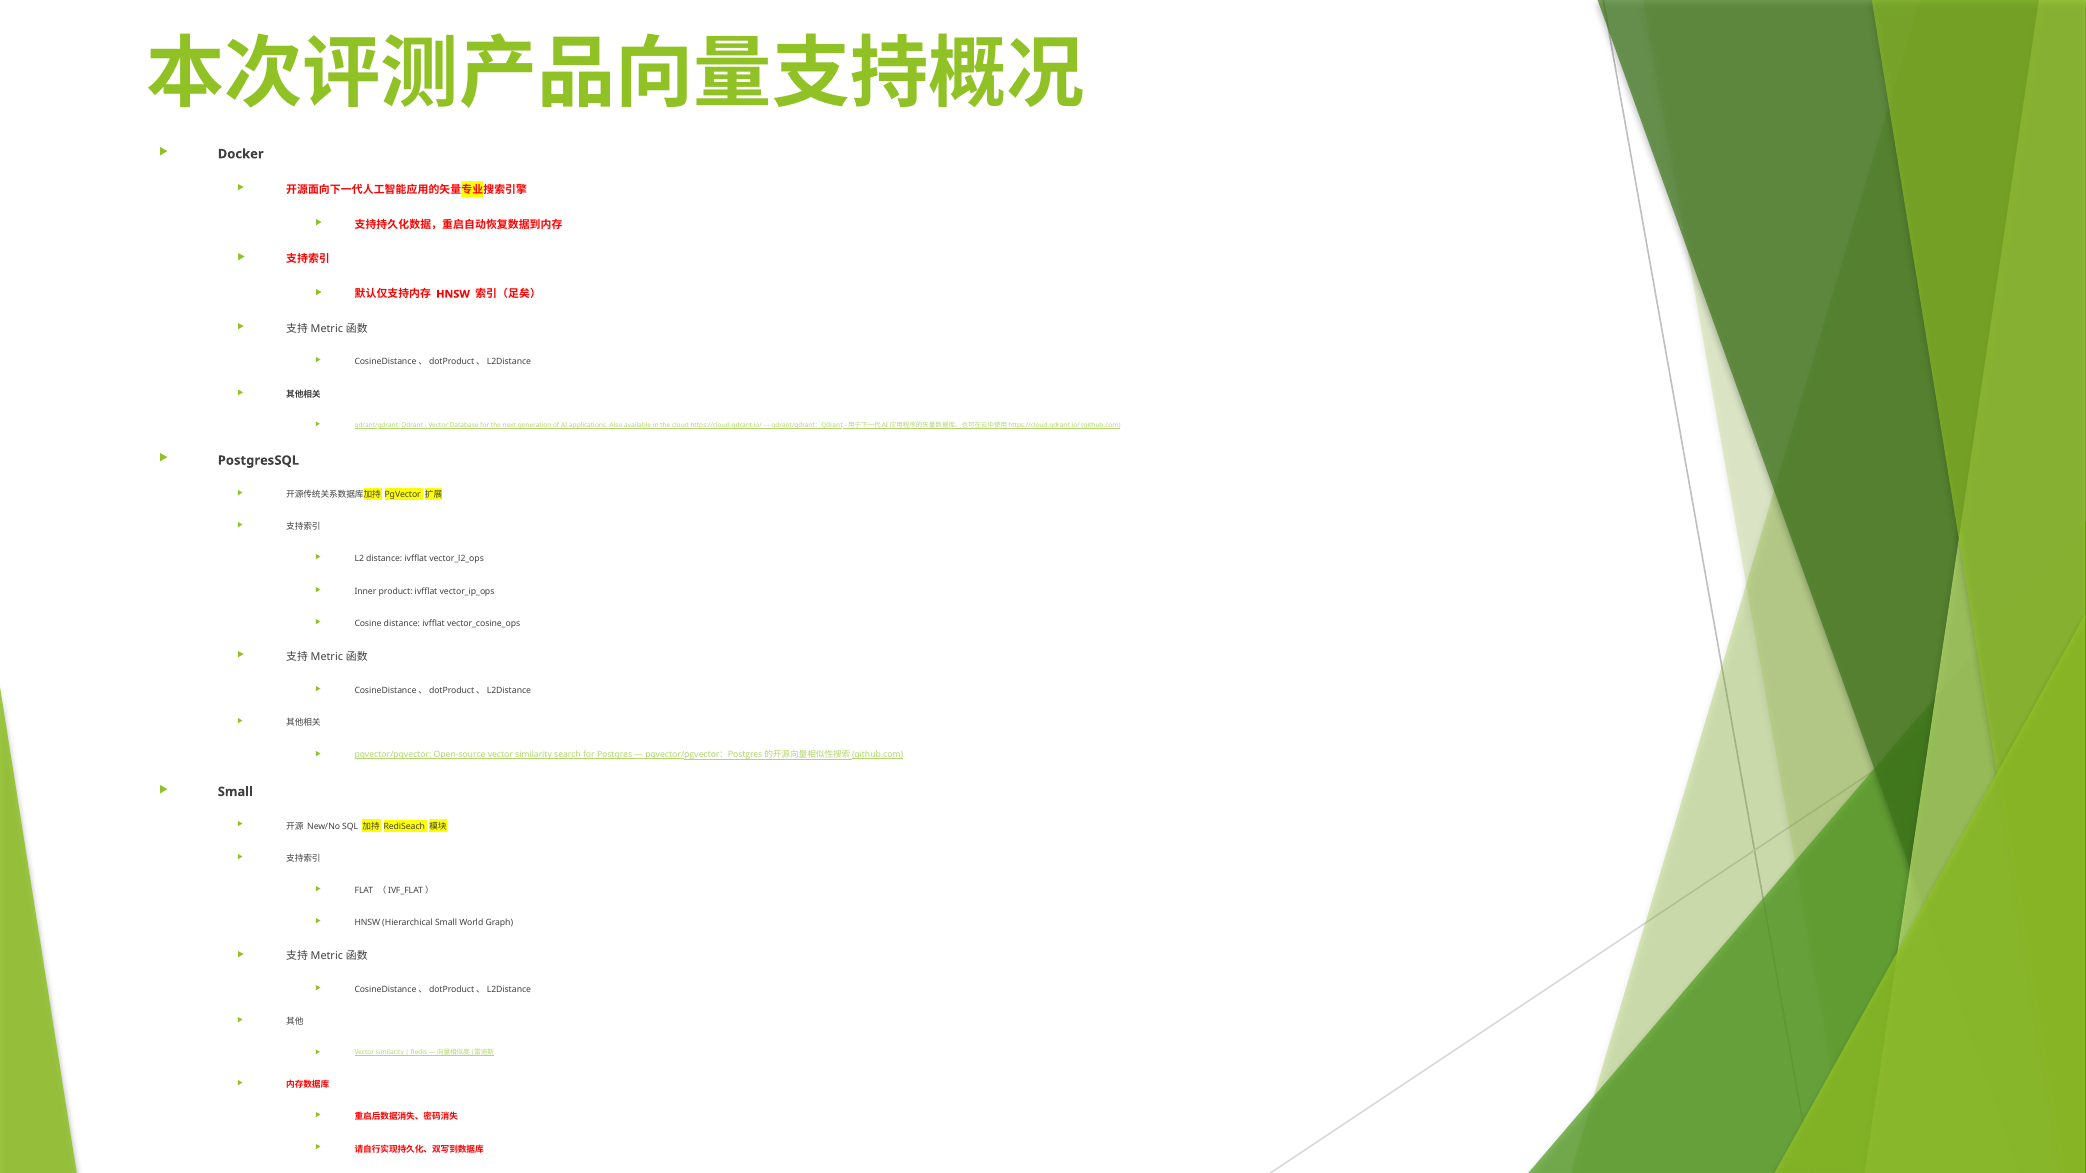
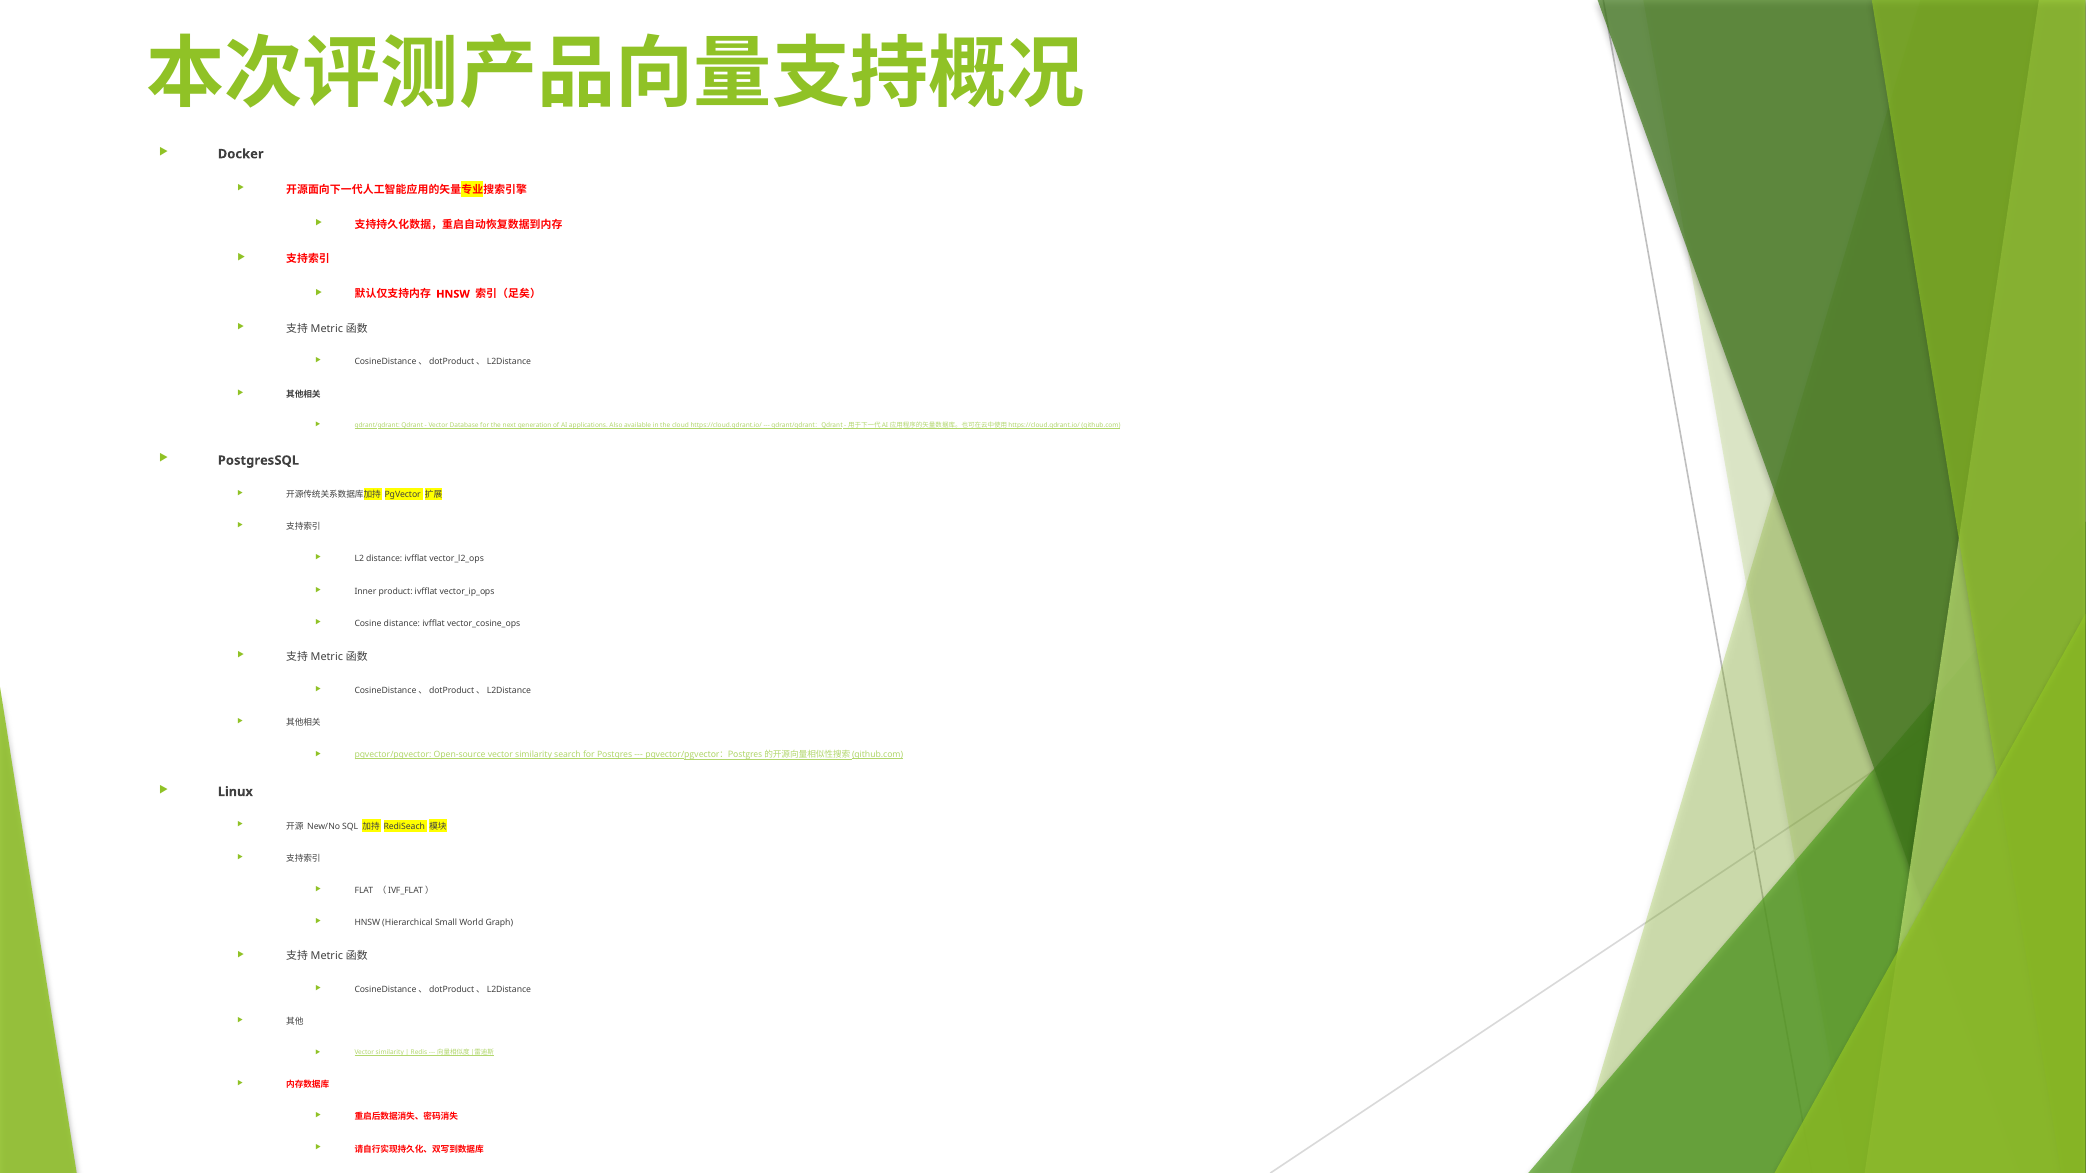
Small: Small -> Linux (235, 792)
